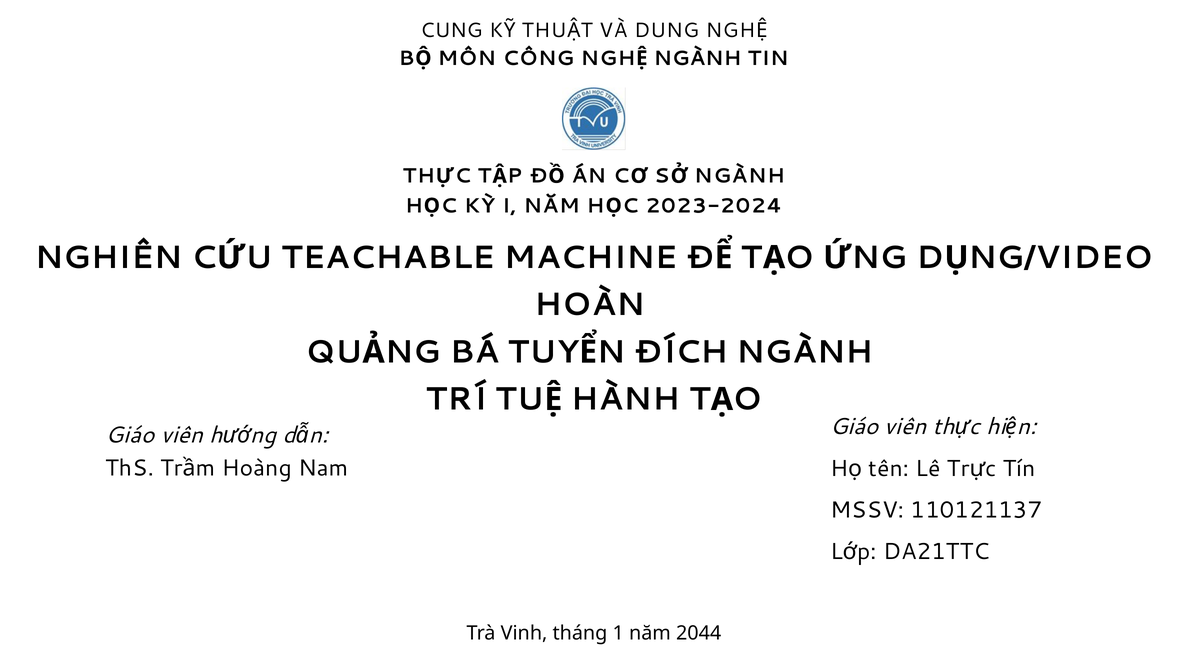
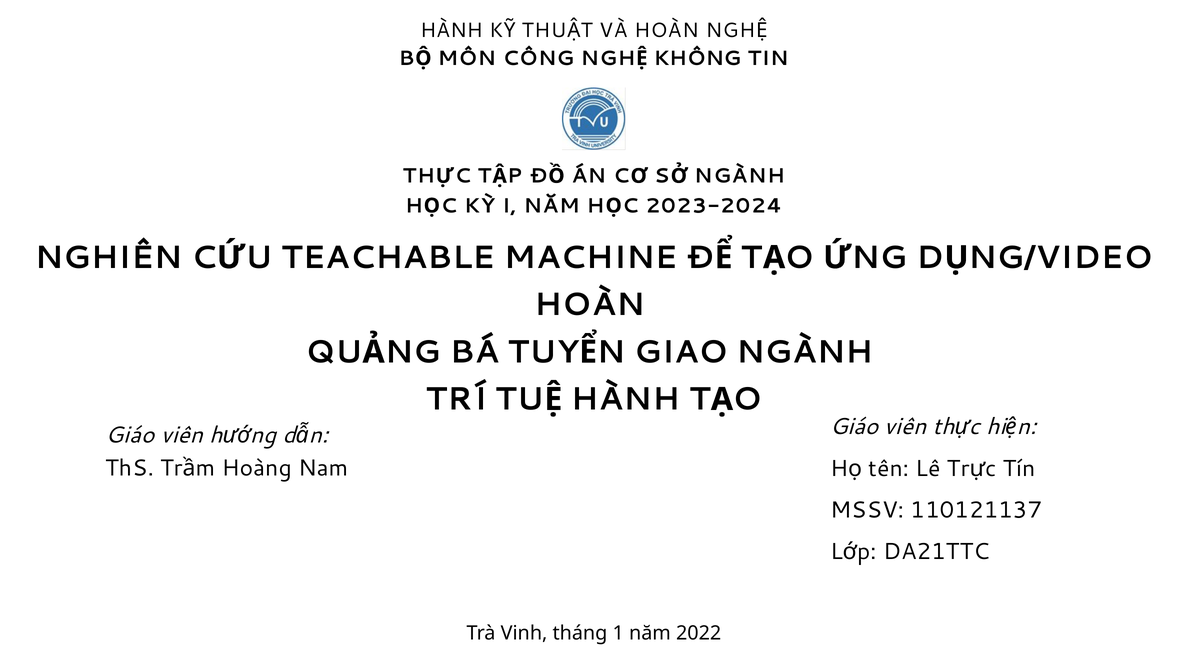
CUNG: CUNG -> HÀNH (452, 31)
VÀ DUNG: DUNG -> HOÀN (667, 31)
NGÀNH: NGÀNH -> KHÔNG (698, 58)
ĐÍCH: ĐÍCH -> GIAO (681, 352)
2044: 2044 -> 2022 (699, 634)
